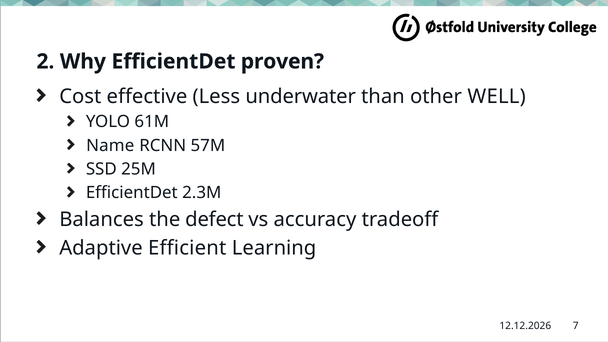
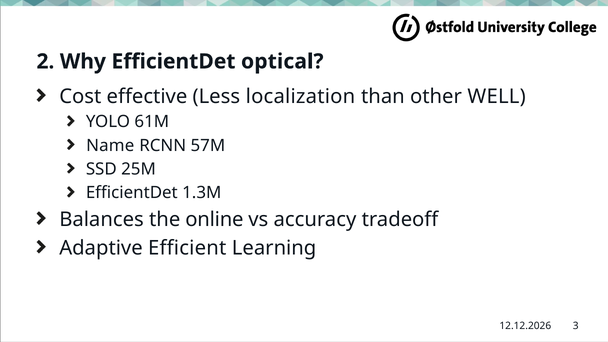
proven: proven -> optical (282, 61)
underwater: underwater -> localization (300, 96)
2.3M: 2.3M -> 1.3M (202, 193)
defect: defect -> online (214, 219)
7: 7 -> 3 (576, 326)
